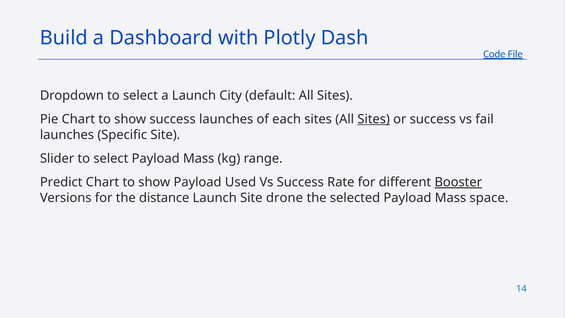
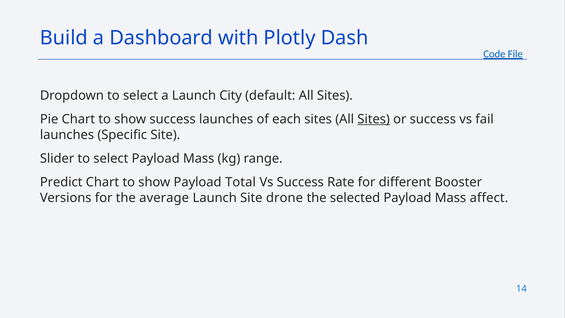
Used: Used -> Total (241, 182)
Booster underline: present -> none (458, 182)
distance: distance -> average (164, 198)
space: space -> affect (489, 198)
